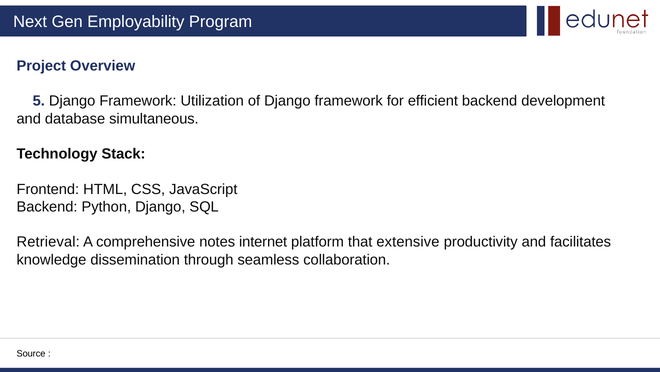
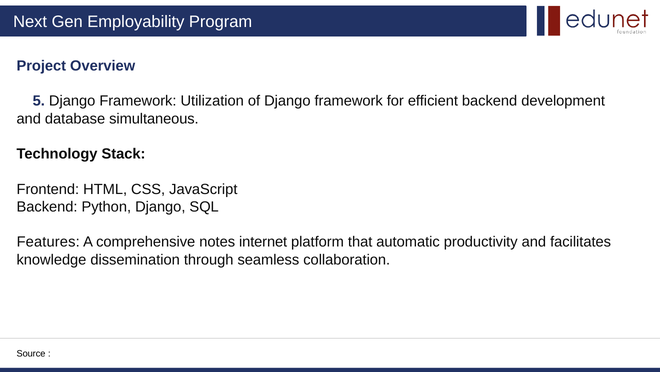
Retrieval: Retrieval -> Features (48, 242)
extensive: extensive -> automatic (408, 242)
